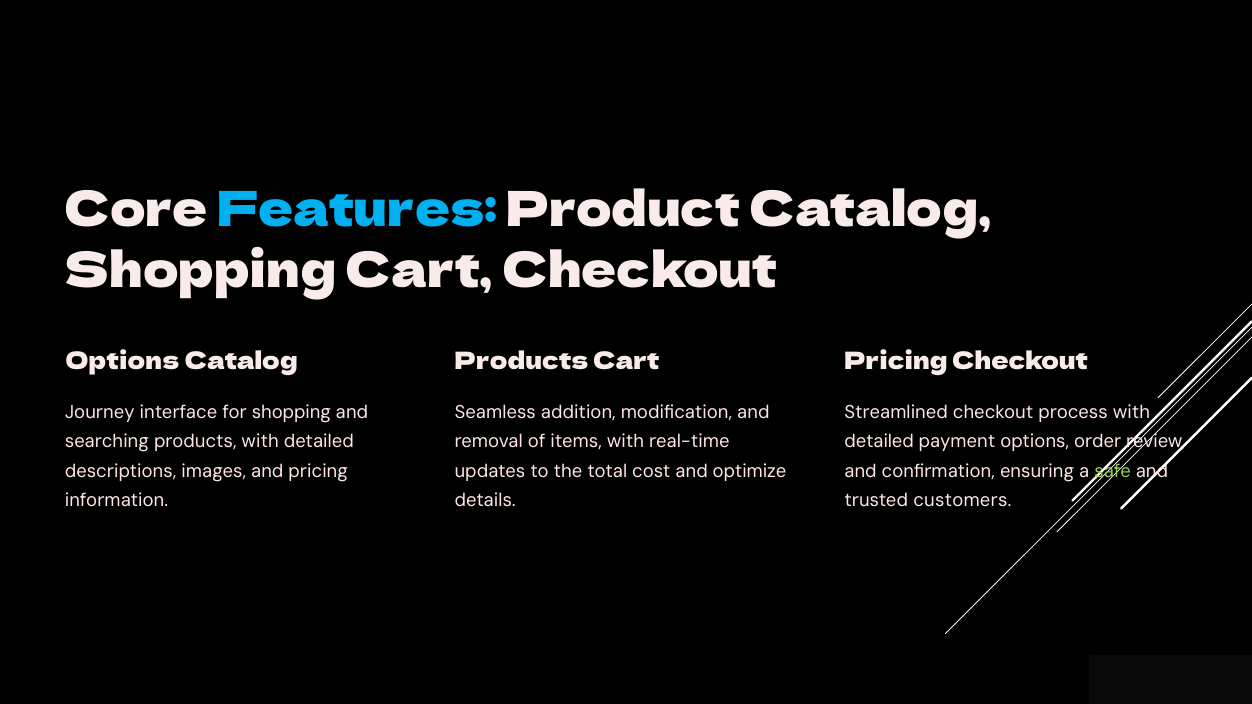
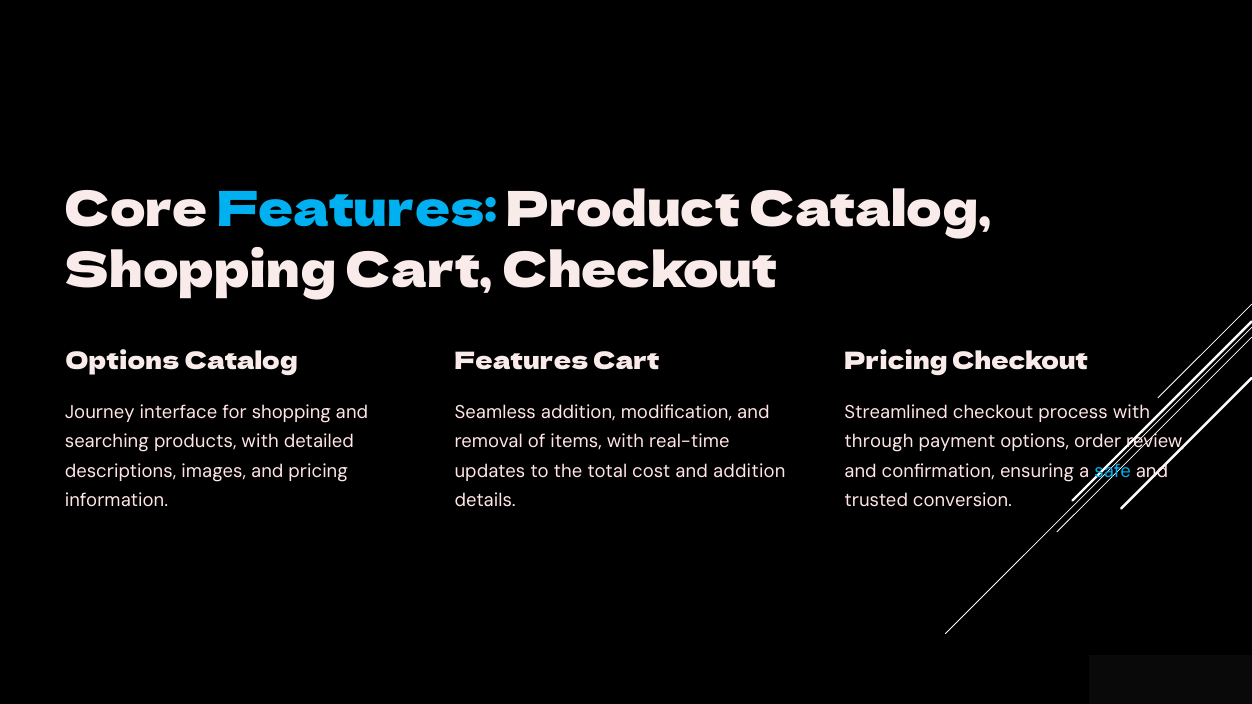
Products: Products -> Features (521, 362)
detailed: detailed -> through (879, 442)
and optimize: optimize -> addition (749, 471)
safe colour: light green -> light blue (1113, 471)
customers: customers -> conversion (963, 501)
